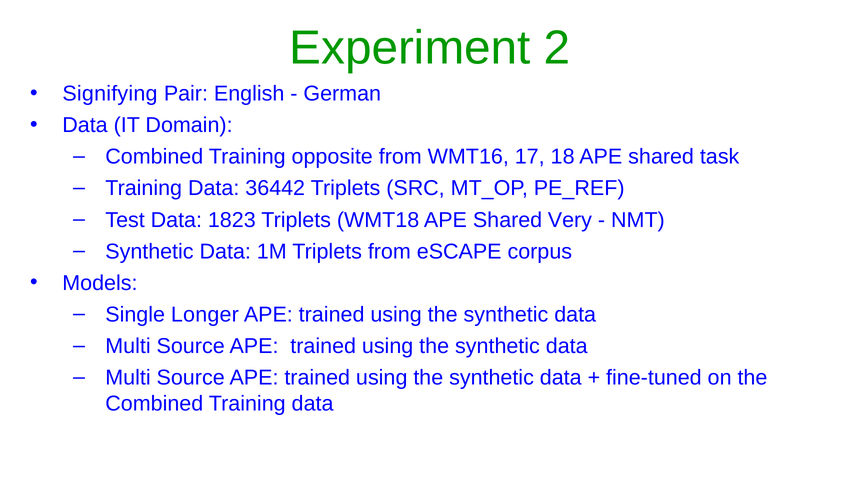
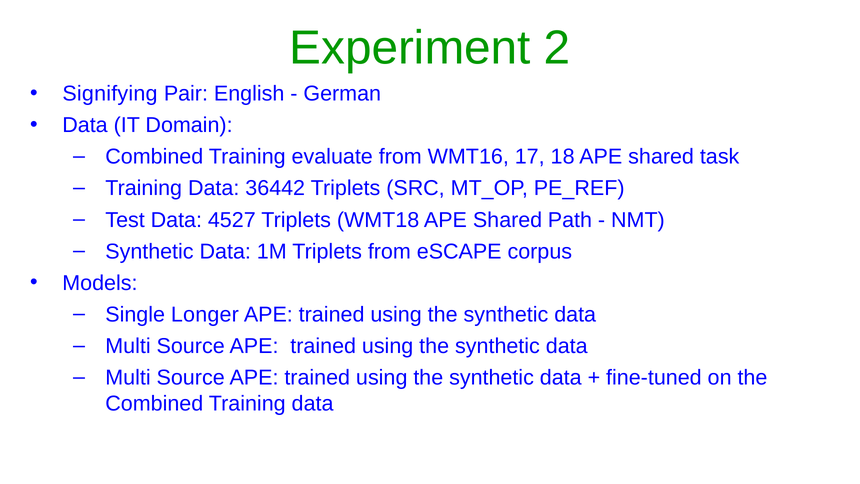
opposite: opposite -> evaluate (332, 157)
1823: 1823 -> 4527 (232, 220)
Very: Very -> Path (570, 220)
